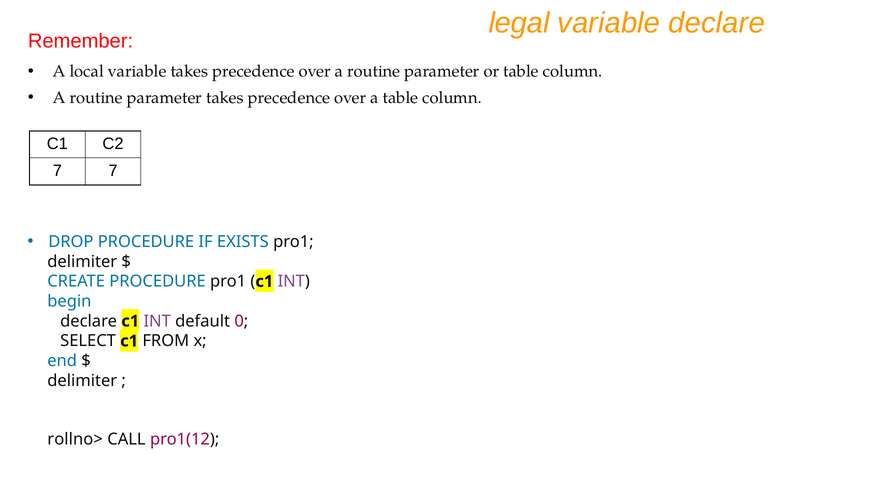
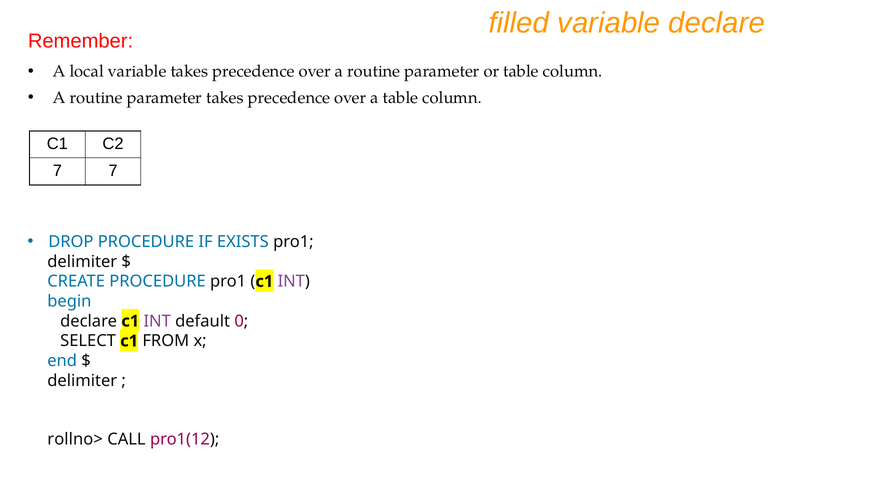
legal: legal -> filled (519, 23)
